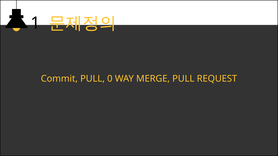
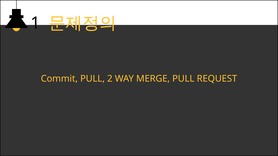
0: 0 -> 2 (110, 79)
